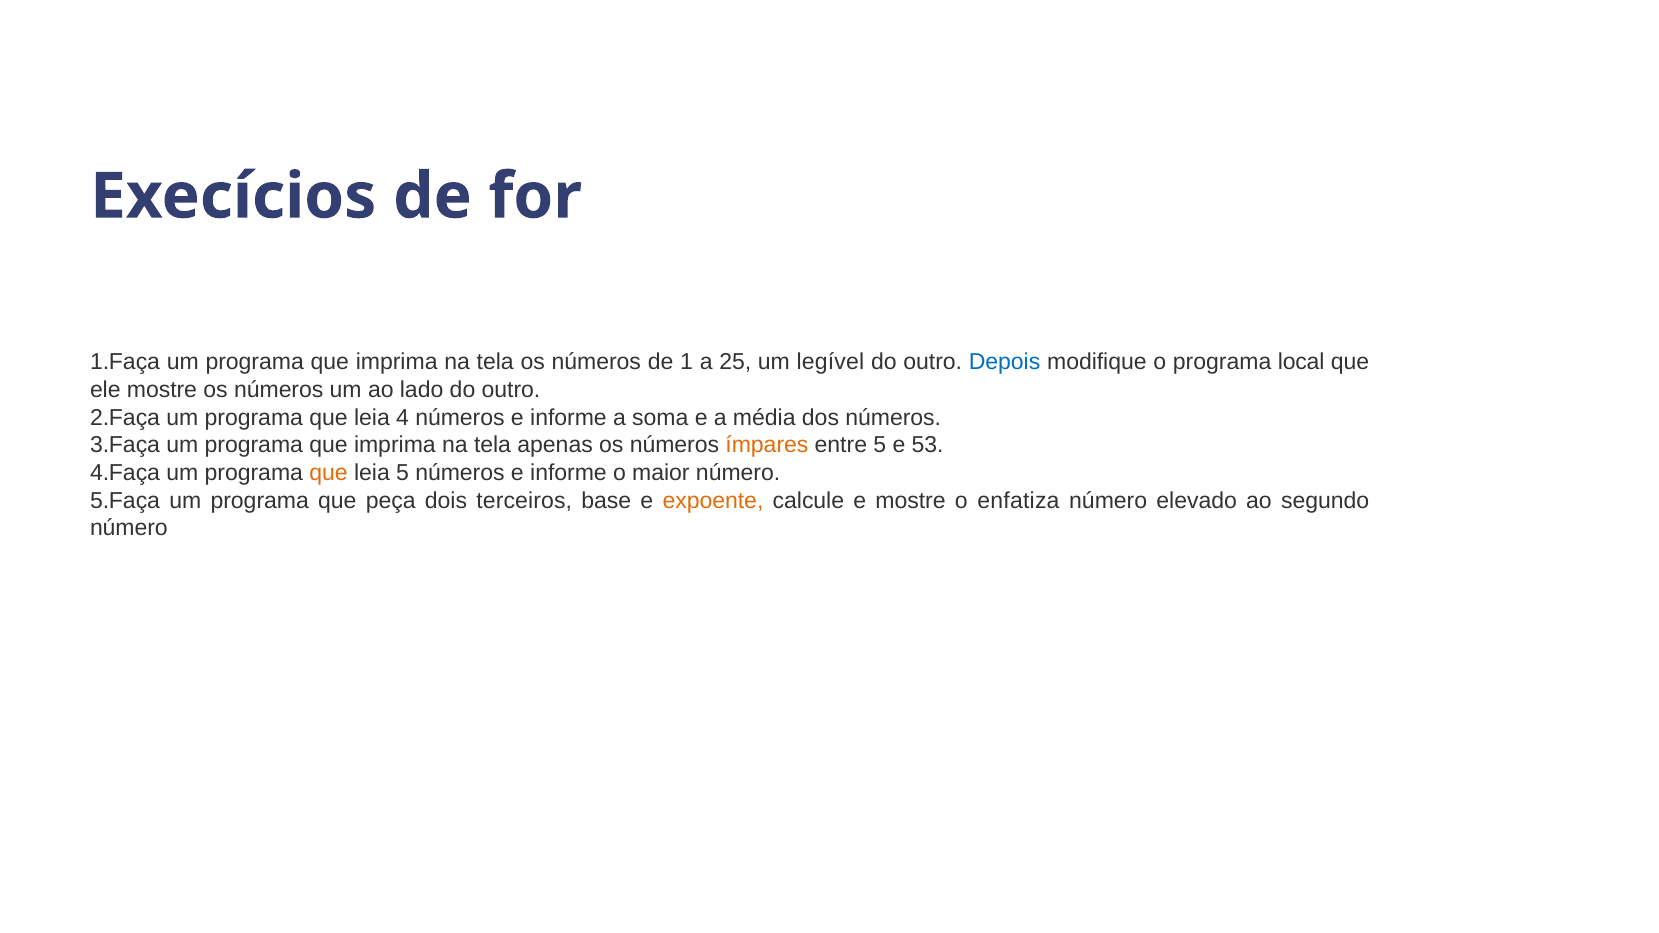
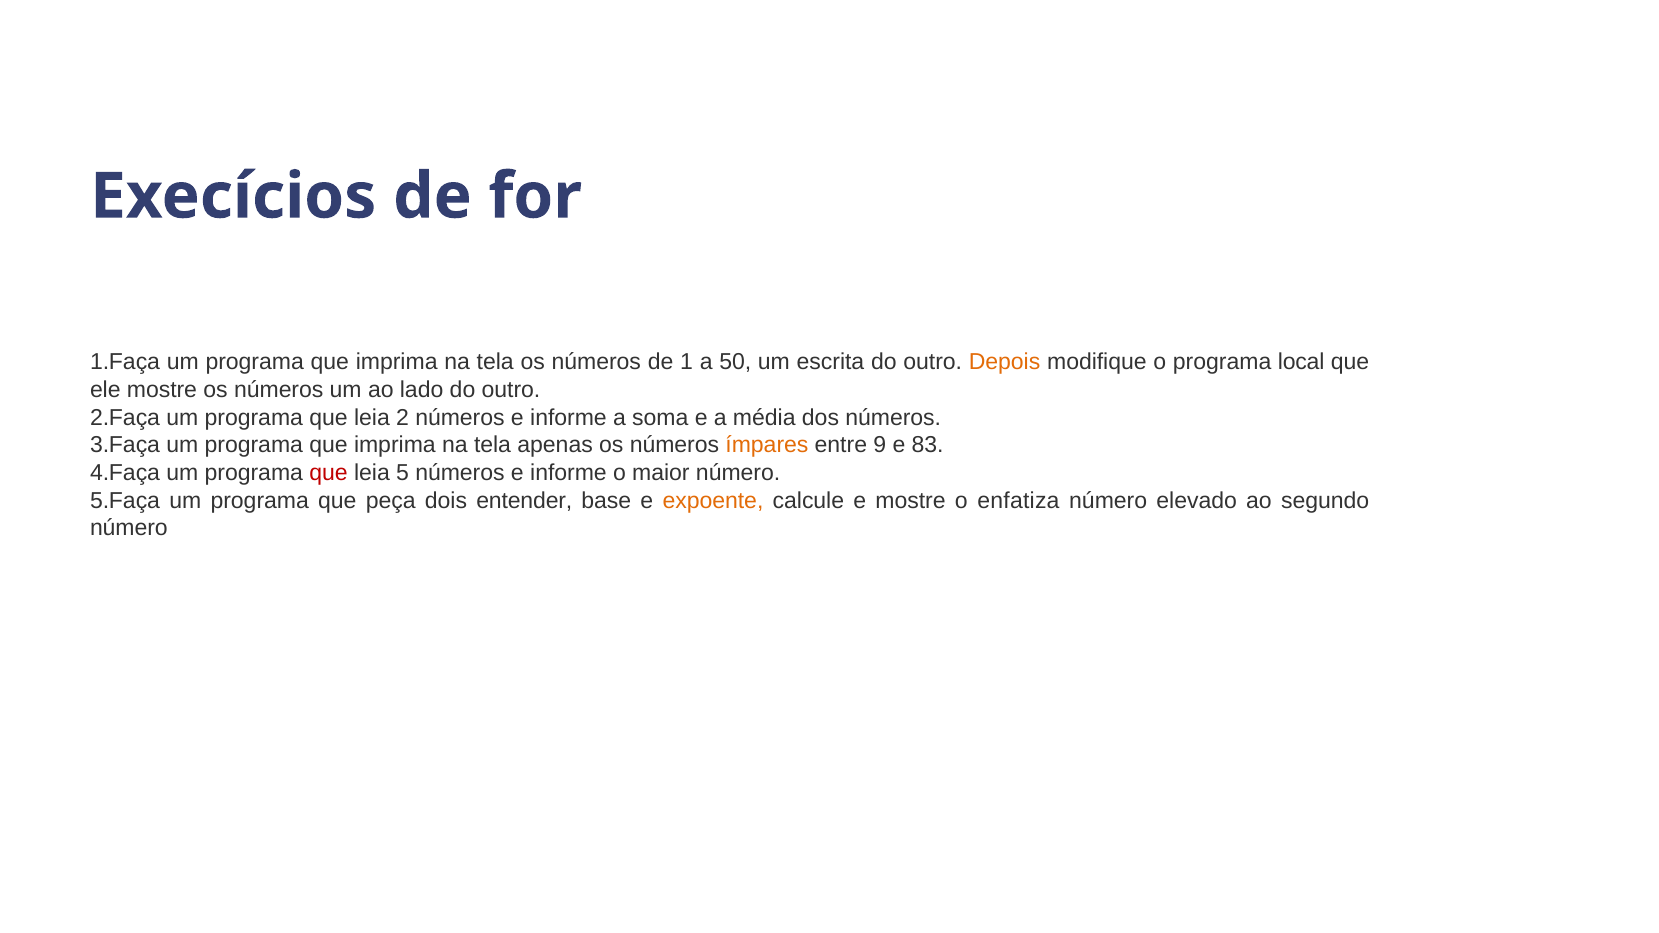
25: 25 -> 50 (735, 362)
legível: legível -> escrita (830, 362)
Depois colour: blue -> orange (1005, 362)
4: 4 -> 2 (403, 418)
entre 5: 5 -> 9 (880, 445)
53: 53 -> 83 (928, 445)
que colour: orange -> red (329, 473)
terceiros: terceiros -> entender (524, 501)
